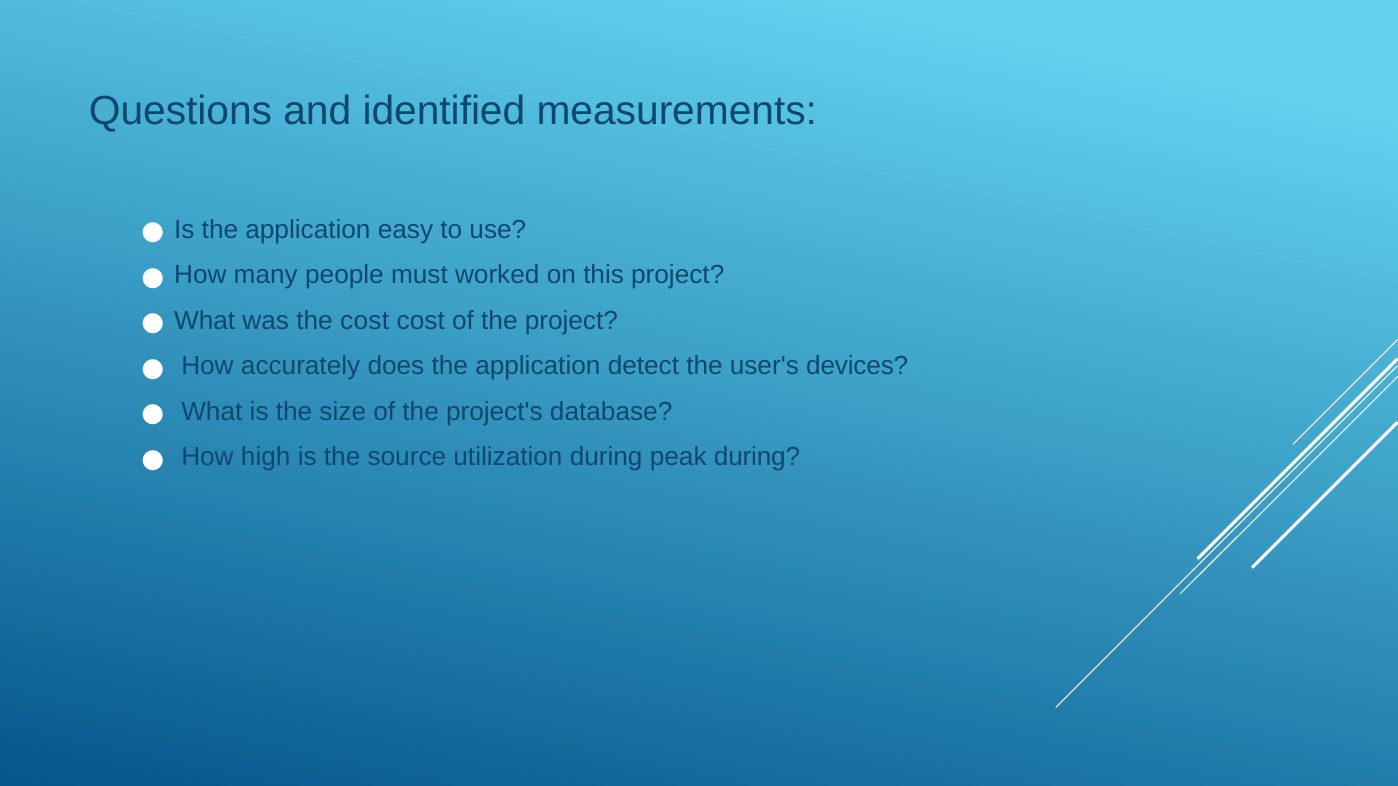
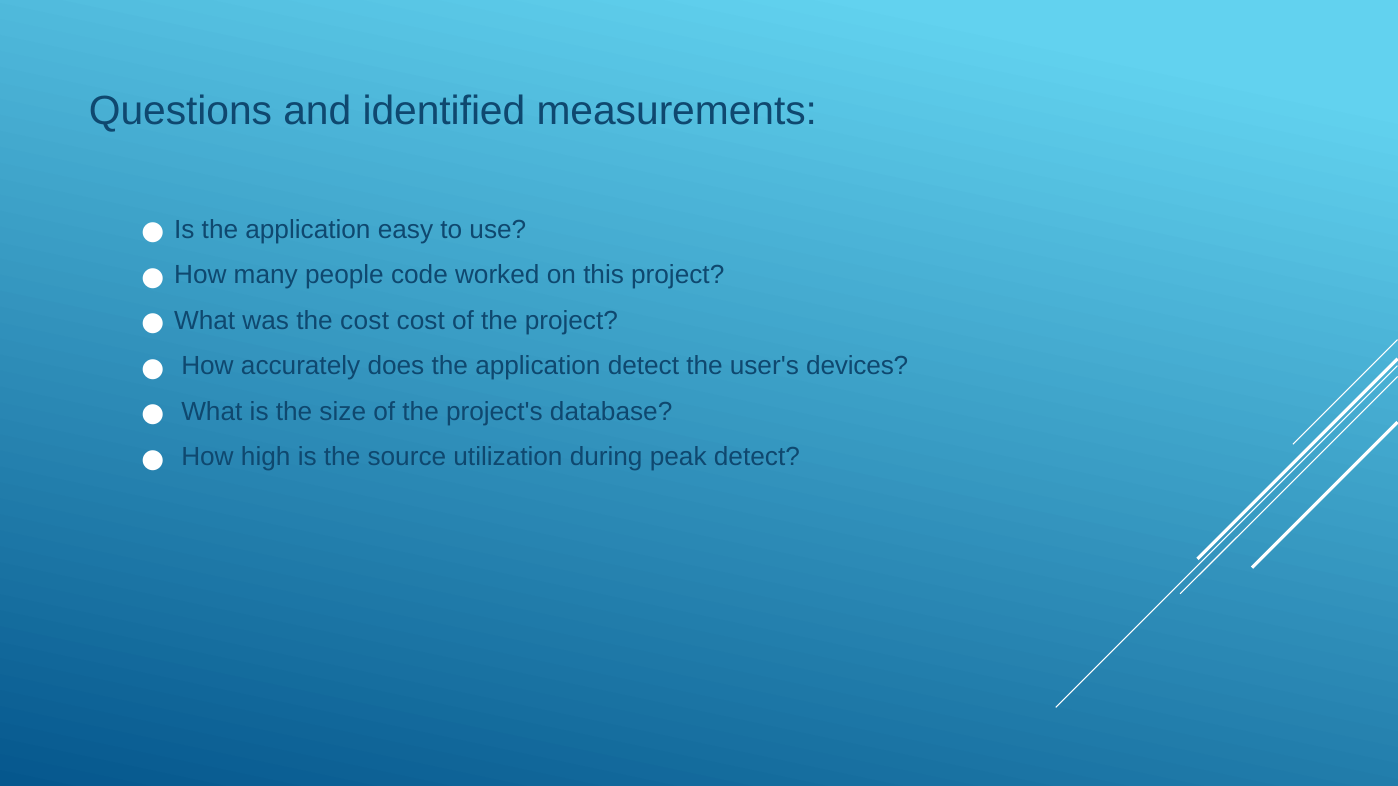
must: must -> code (419, 275)
peak during: during -> detect (757, 457)
